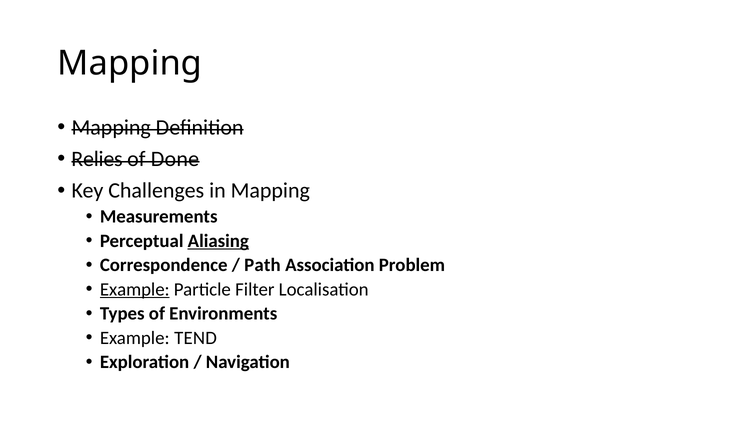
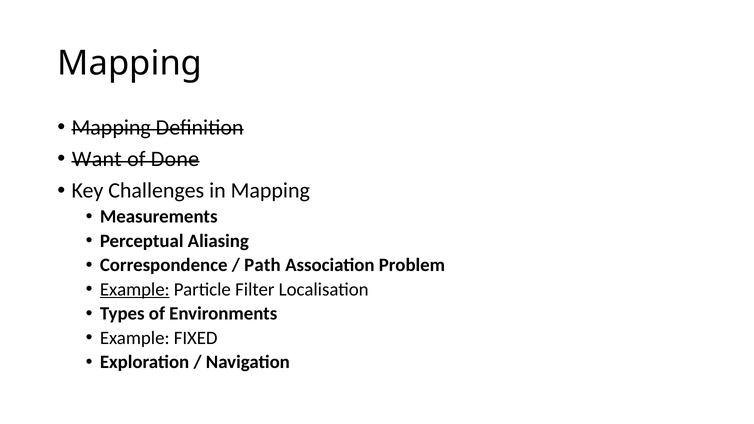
Relies: Relies -> Want (97, 159)
Aliasing underline: present -> none (218, 241)
TEND: TEND -> FIXED (196, 338)
